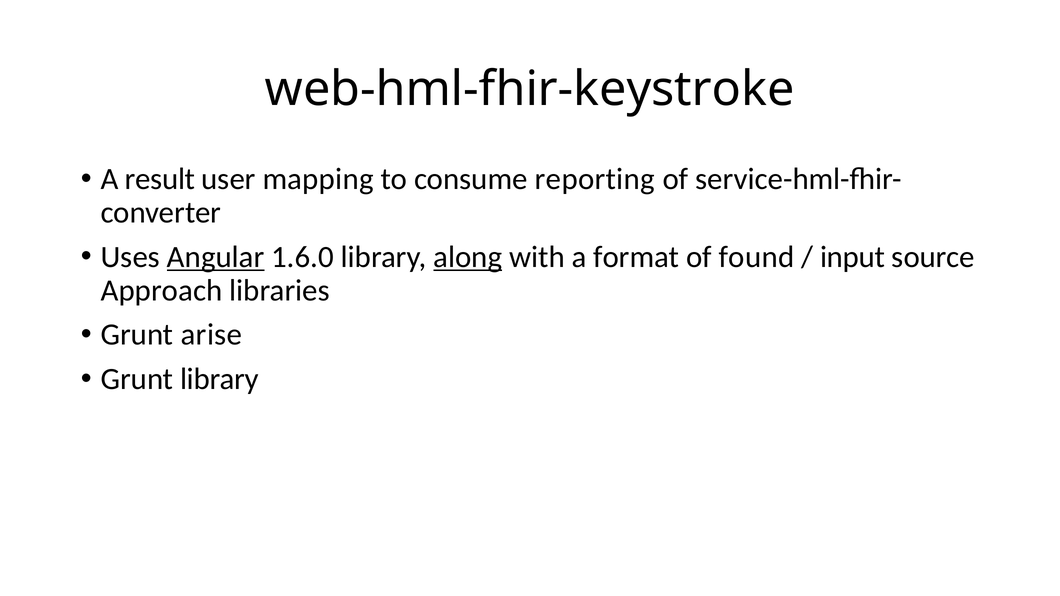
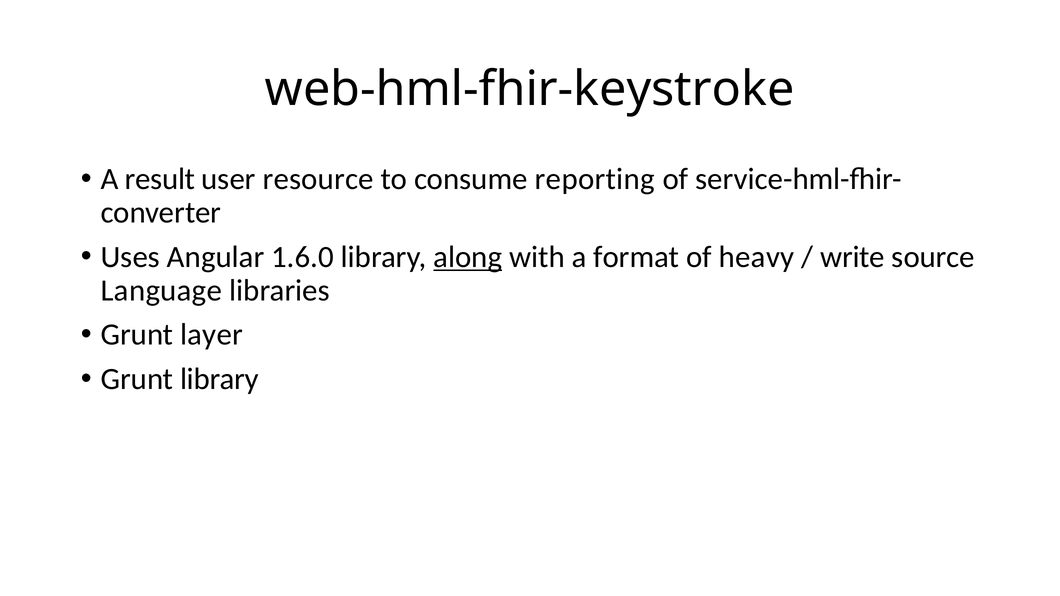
mapping: mapping -> resource (318, 179)
Angular underline: present -> none (216, 257)
found: found -> heavy (756, 257)
input: input -> write (853, 257)
Approach: Approach -> Language (161, 290)
arise: arise -> layer (212, 335)
